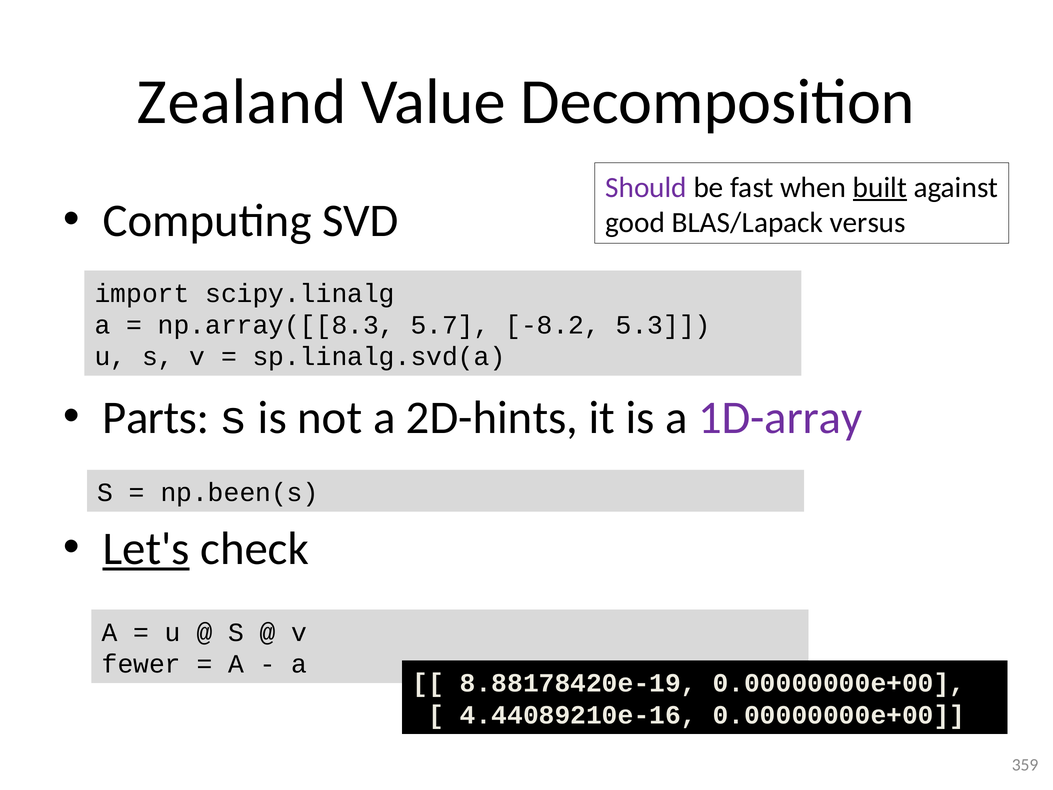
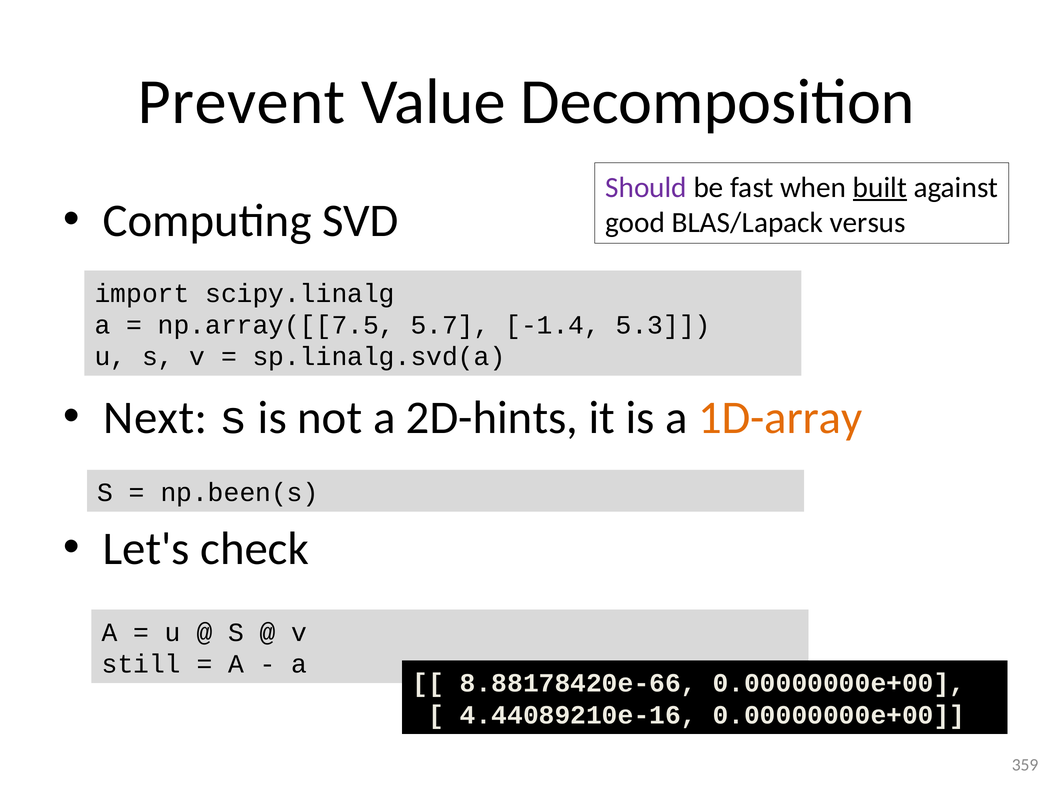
Zealand: Zealand -> Prevent (242, 102)
np.array([[8.3: np.array([[8.3 -> np.array([[7.5 (276, 325)
-8.2: -8.2 -> -1.4 (553, 325)
Parts: Parts -> Next (155, 418)
1D-array colour: purple -> orange (780, 418)
Let's underline: present -> none (146, 549)
fewer: fewer -> still (141, 664)
8.88178420e-19: 8.88178420e-19 -> 8.88178420e-66 (578, 683)
